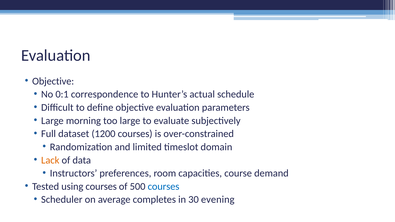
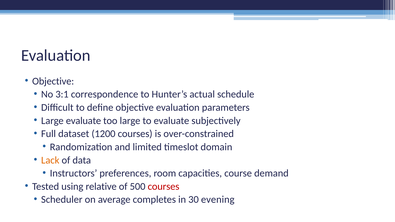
0:1: 0:1 -> 3:1 (62, 94)
Large morning: morning -> evaluate (83, 121)
using courses: courses -> relative (101, 187)
courses colour: blue -> red (164, 187)
